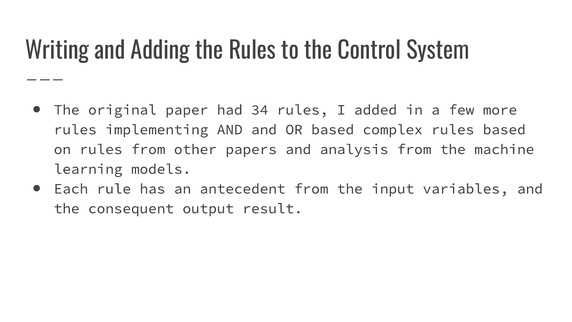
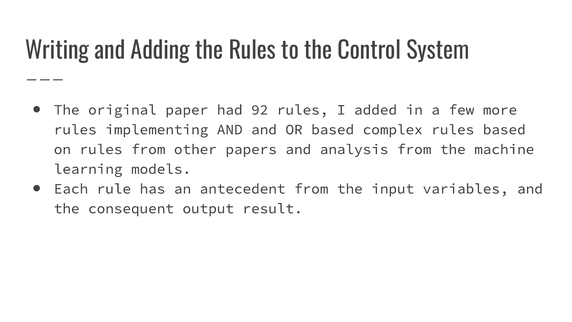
34: 34 -> 92 (260, 110)
